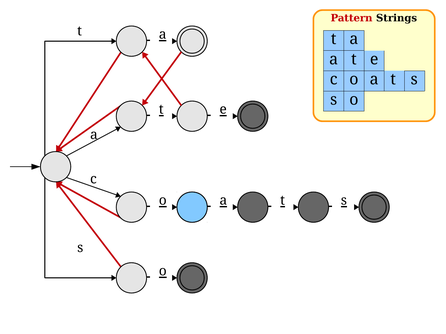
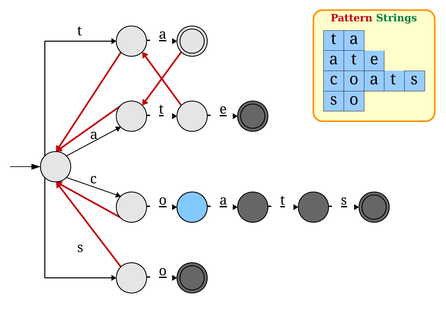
Strings colour: black -> green (397, 18)
